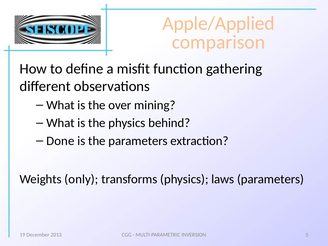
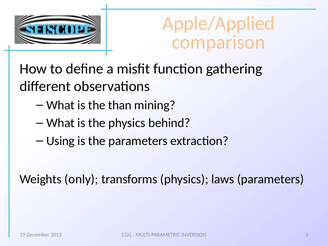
over: over -> than (120, 105)
Done: Done -> Using (61, 141)
